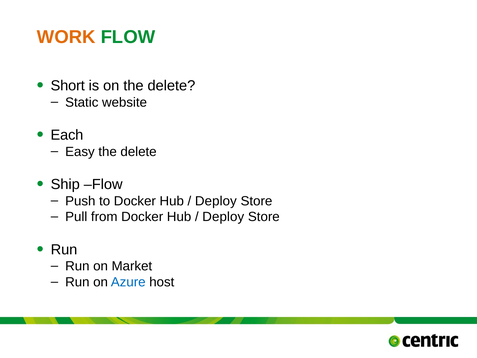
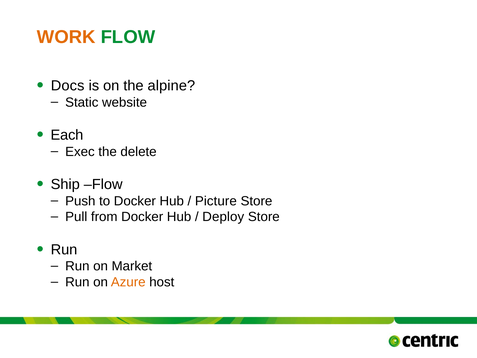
Short: Short -> Docs (68, 86)
on the delete: delete -> alpine (171, 86)
Easy: Easy -> Exec (80, 152)
Deploy: Deploy -> Picture (216, 201)
Azure colour: blue -> orange (128, 282)
